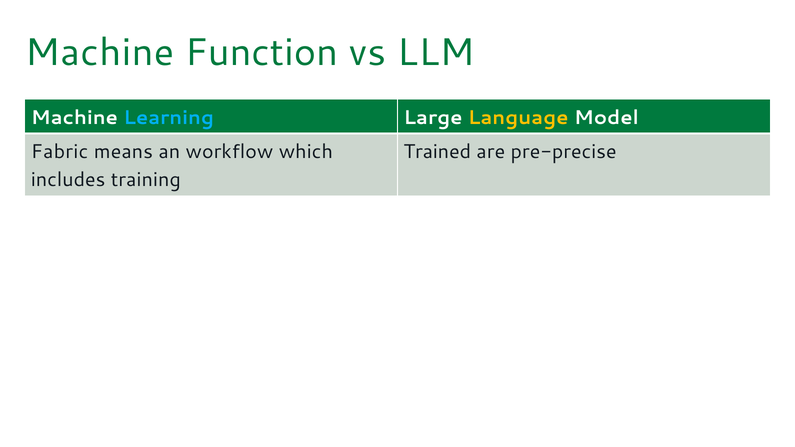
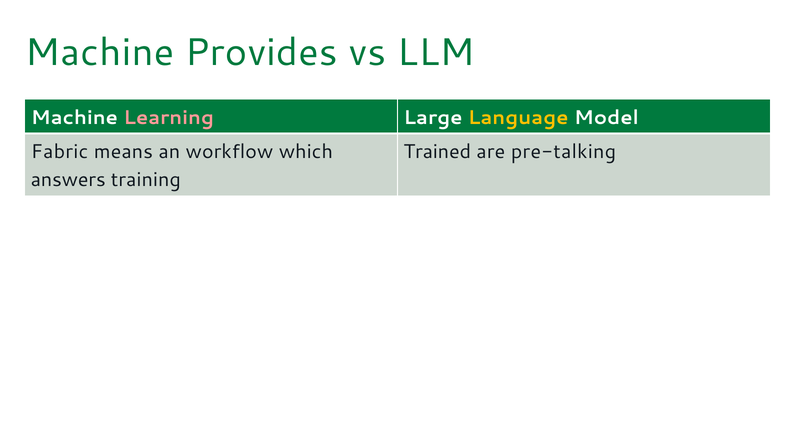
Function: Function -> Provides (261, 52)
Learning colour: light blue -> pink (169, 118)
pre-precise: pre-precise -> pre-talking (564, 152)
includes: includes -> answers (68, 180)
